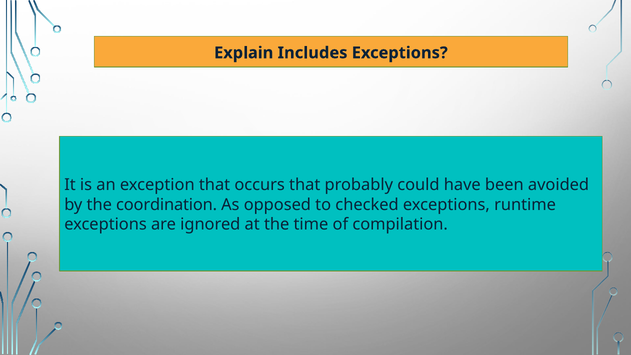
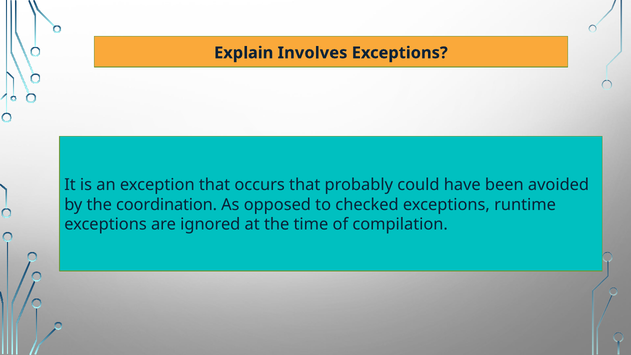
Includes: Includes -> Involves (313, 53)
